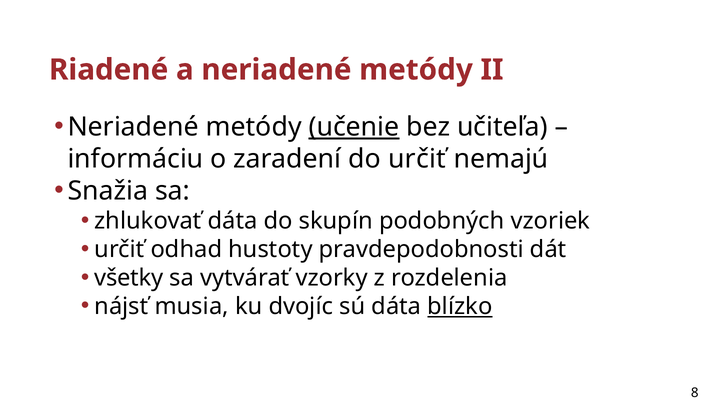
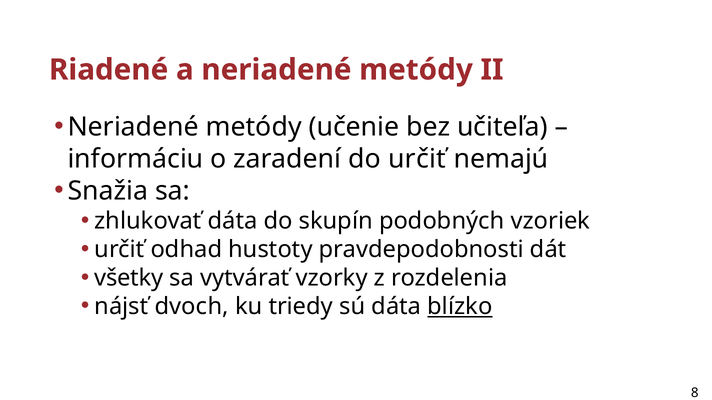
učenie underline: present -> none (354, 127)
musia: musia -> dvoch (192, 307)
dvojíc: dvojíc -> triedy (301, 307)
